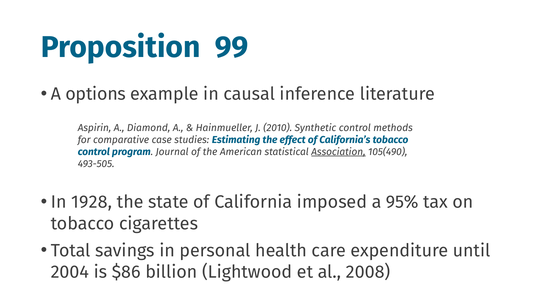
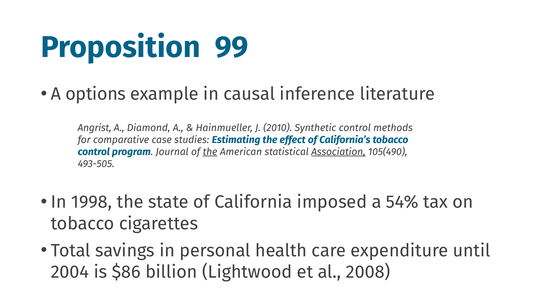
Aspirin: Aspirin -> Angrist (95, 128)
the underline: none -> present (210, 152)
1928: 1928 -> 1998 (92, 202)
95%: 95% -> 54% (402, 202)
